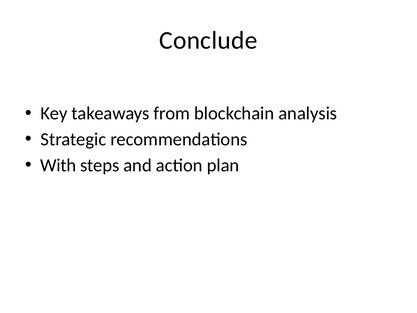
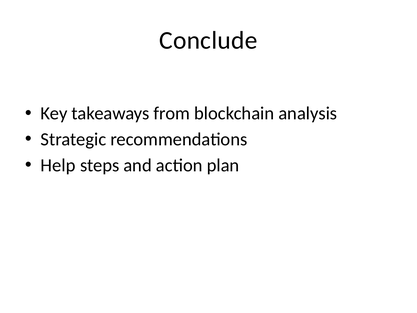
With: With -> Help (58, 165)
